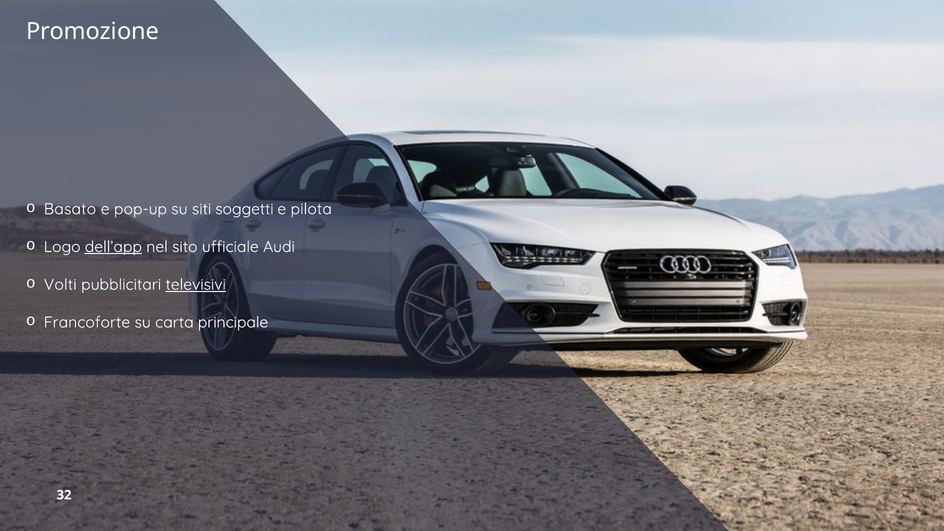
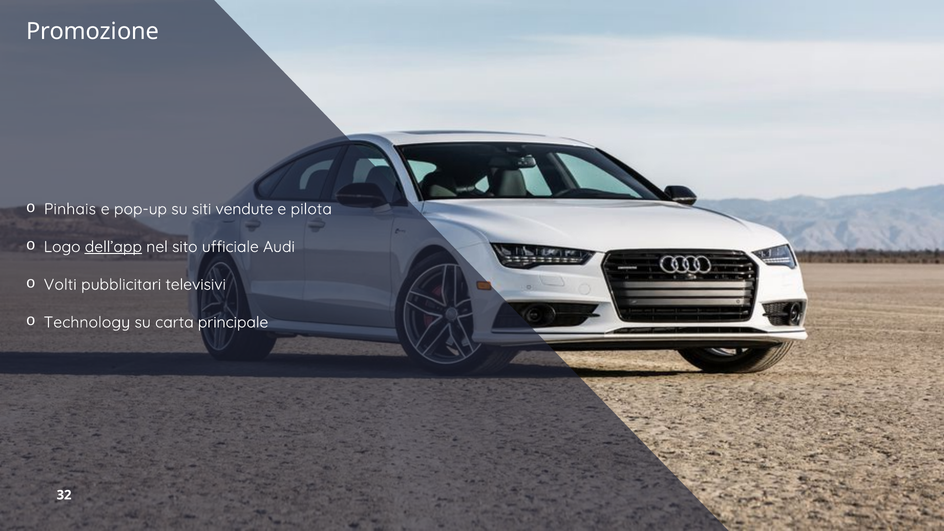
Basato: Basato -> Pinhais (70, 209)
soggetti: soggetti -> vendute (244, 209)
televisivi underline: present -> none (196, 285)
Francoforte: Francoforte -> Technology (87, 322)
